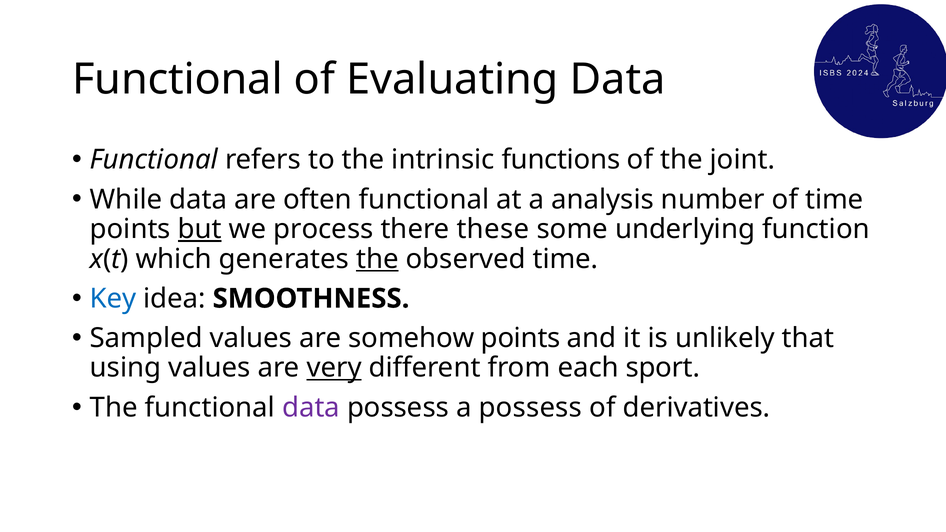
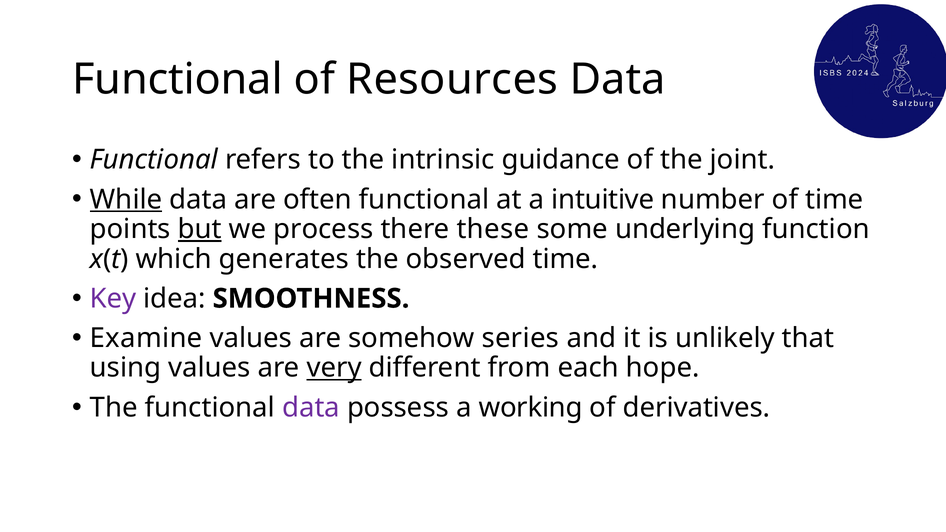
Evaluating: Evaluating -> Resources (452, 79)
functions: functions -> guidance (561, 160)
While underline: none -> present (126, 199)
analysis: analysis -> intuitive (603, 199)
the underline: present -> none (377, 259)
Key colour: blue -> purple (113, 299)
Sampled: Sampled -> Examine (146, 338)
somehow points: points -> series (520, 338)
sport: sport -> hope (663, 368)
a possess: possess -> working (531, 408)
